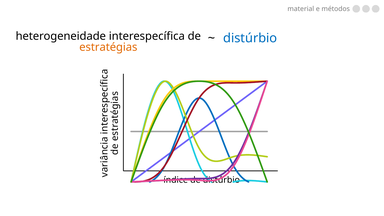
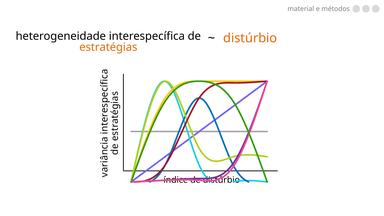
distúrbio colour: blue -> orange (250, 38)
